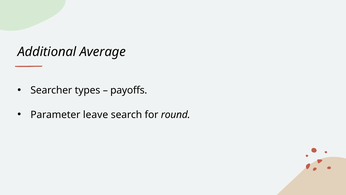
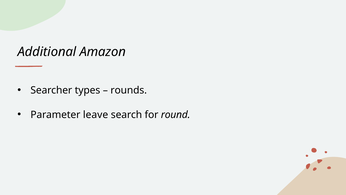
Average: Average -> Amazon (103, 52)
payoffs: payoffs -> rounds (129, 90)
